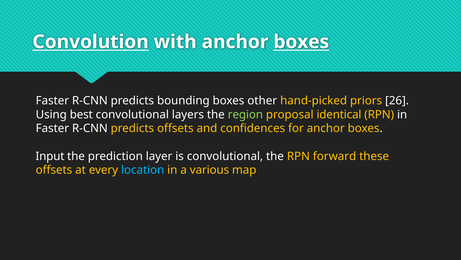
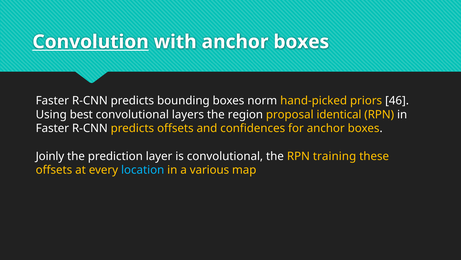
boxes underline: present -> none (301, 42)
other: other -> norm (262, 100)
26: 26 -> 46 (397, 100)
region colour: light green -> white (245, 114)
Input: Input -> Joinly (50, 156)
forward: forward -> training (335, 156)
